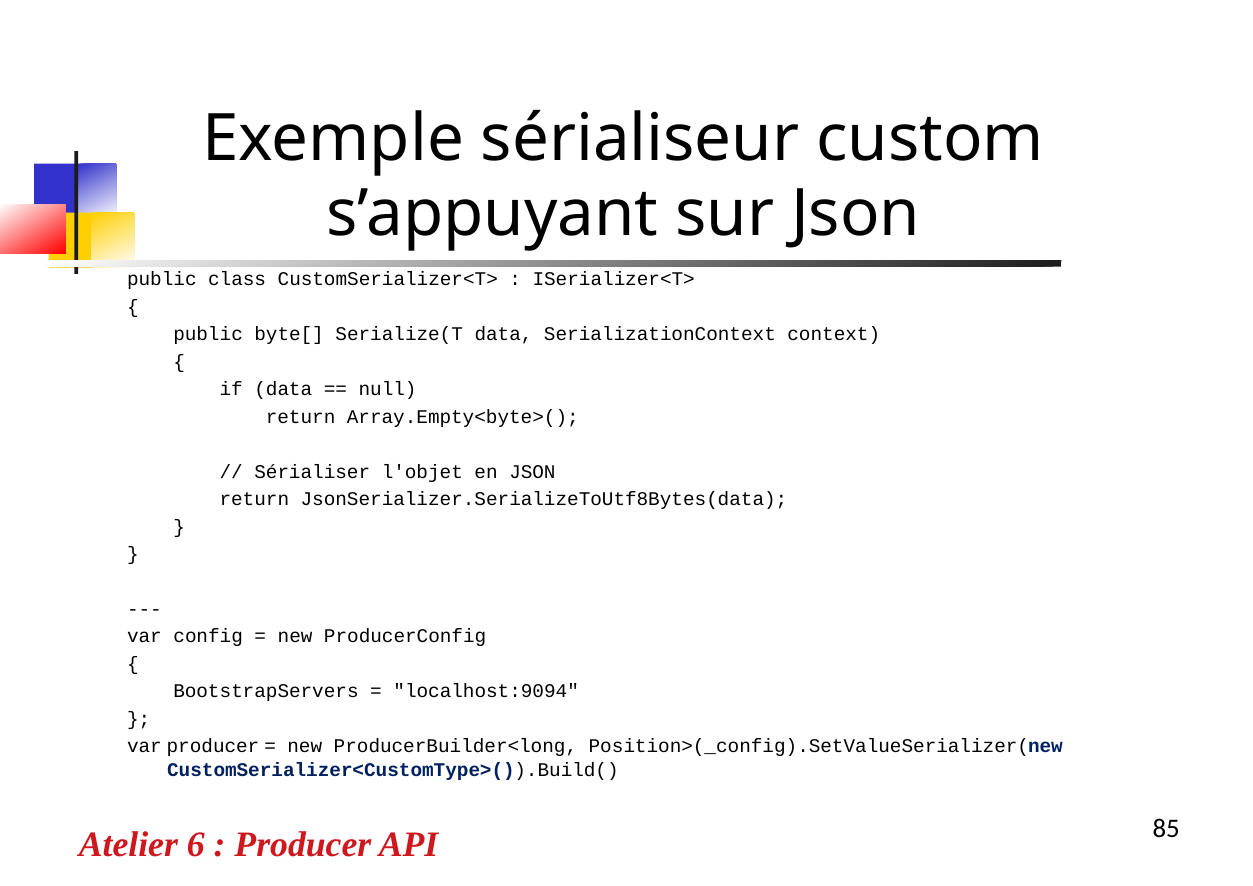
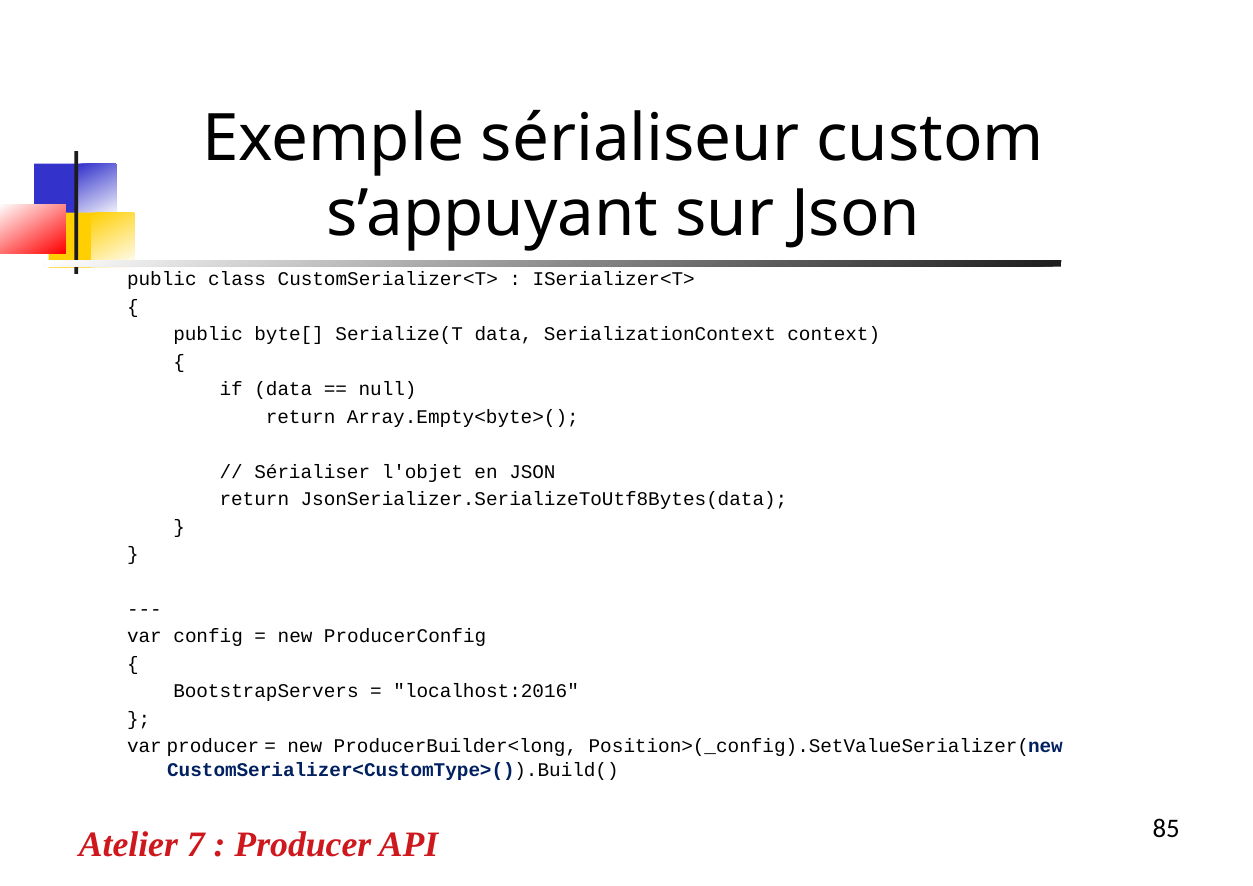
localhost:9094: localhost:9094 -> localhost:2016 (486, 691)
6: 6 -> 7 (196, 845)
